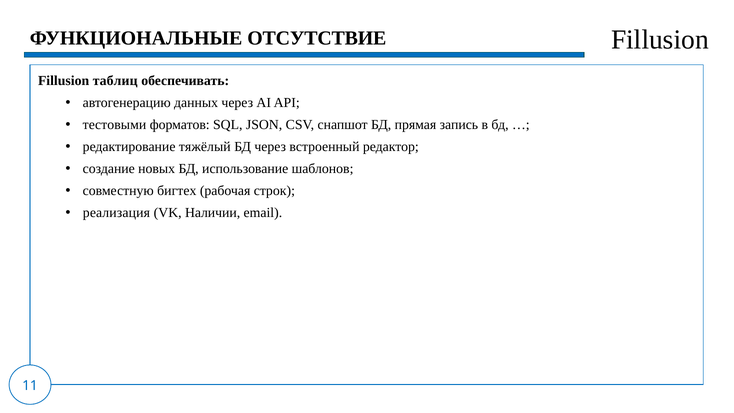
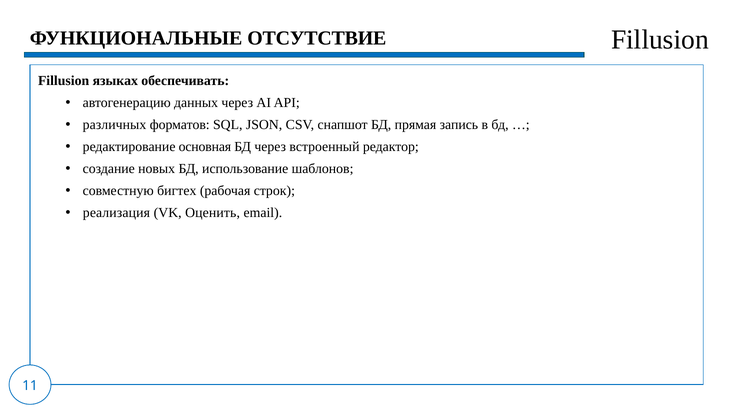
таблиц: таблиц -> языках (115, 81)
тестовыми: тестовыми -> различных (115, 125)
тяжёлый: тяжёлый -> основная (205, 147)
Наличии: Наличии -> Оценить (213, 213)
